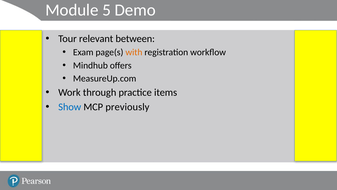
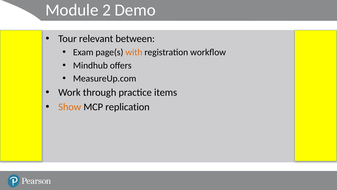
5: 5 -> 2 (107, 10)
Show colour: blue -> orange (70, 107)
previously: previously -> replication (127, 107)
